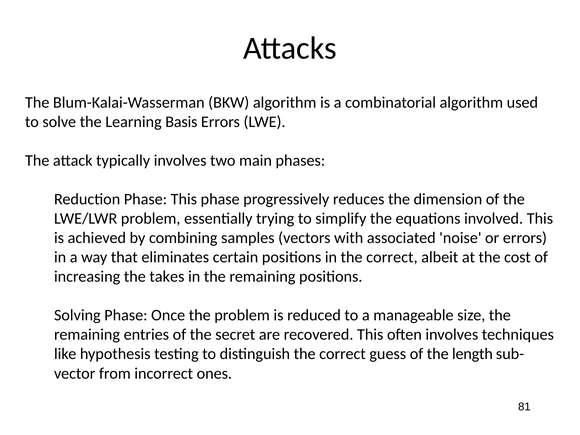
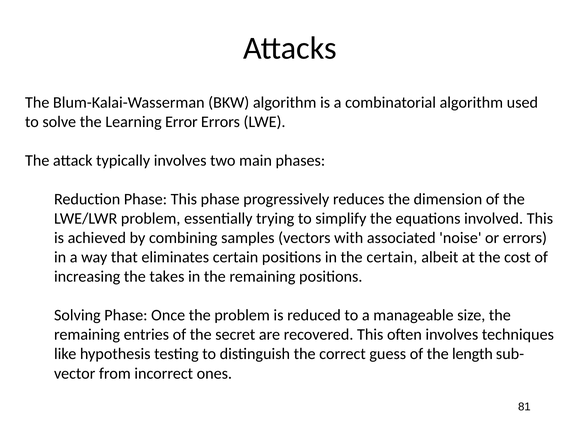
Basis: Basis -> Error (181, 122)
in the correct: correct -> certain (392, 257)
